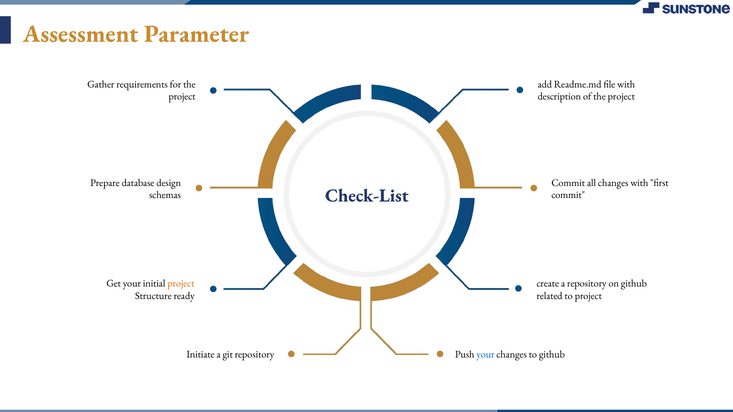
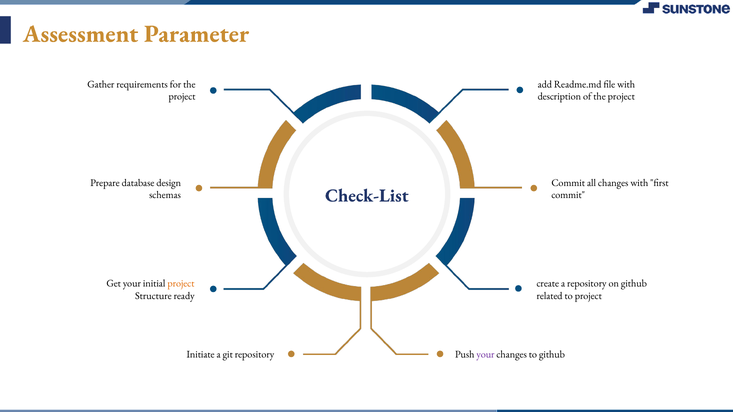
your colour: blue -> purple (485, 355)
